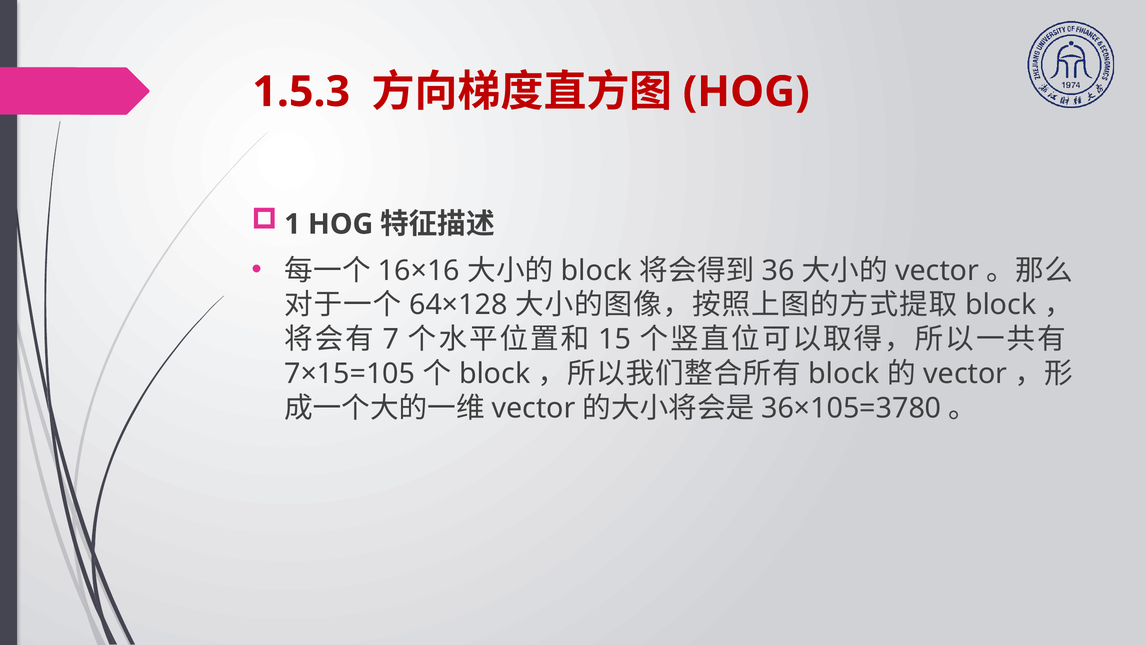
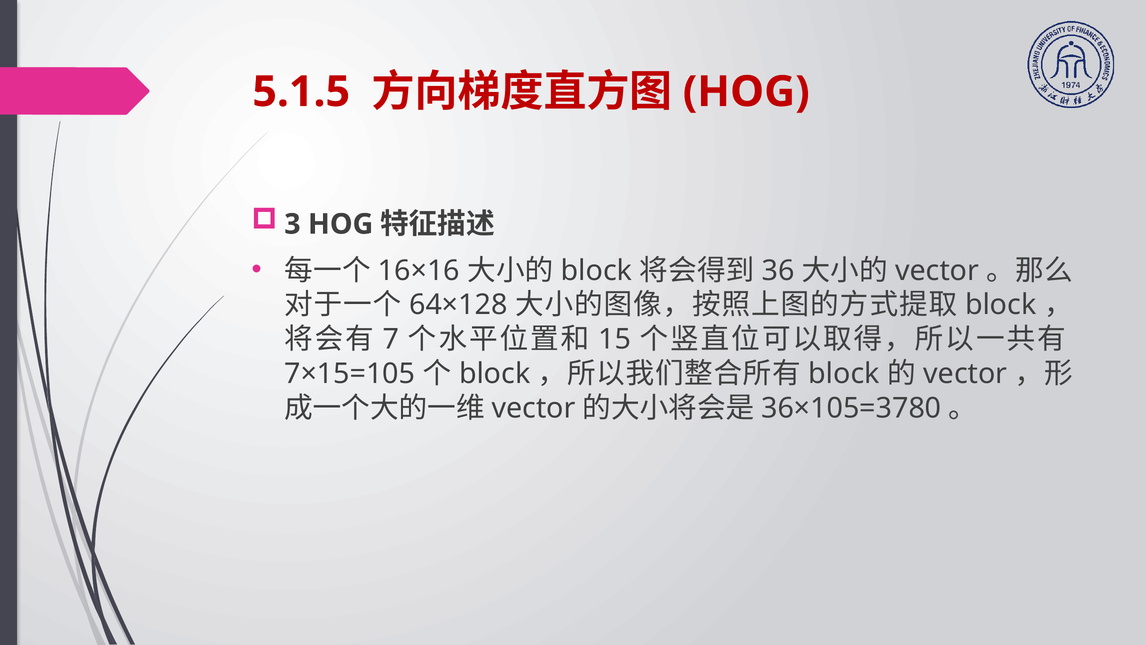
1.5.3: 1.5.3 -> 5.1.5 (301, 92)
1: 1 -> 3 (292, 224)
